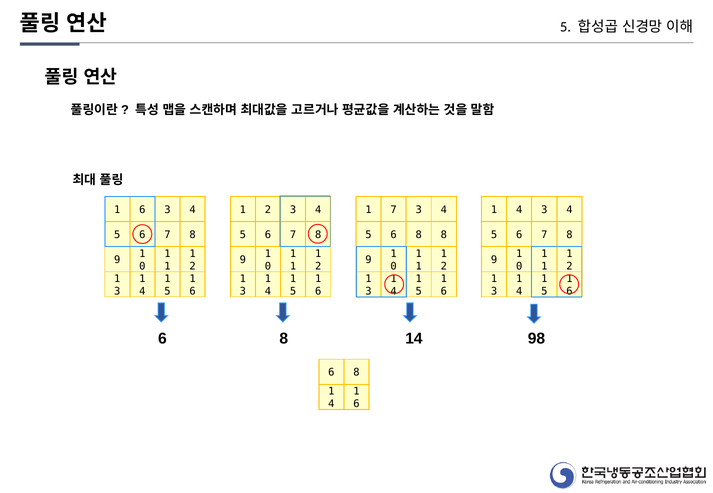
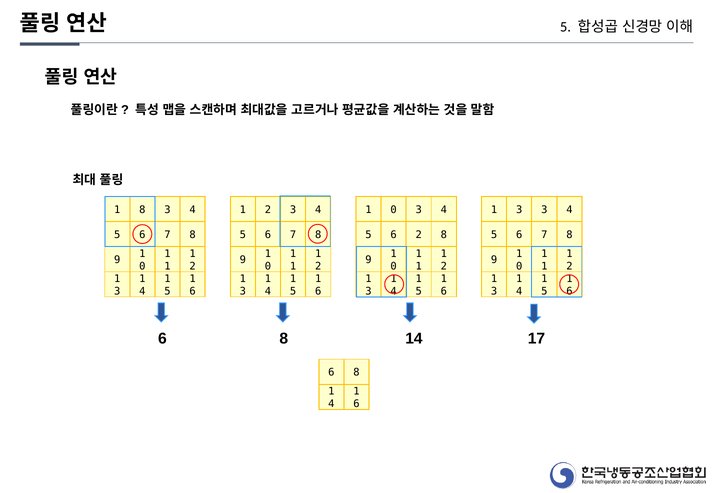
6: 6 -> 8 (142, 210)
7: 7 -> 0 (394, 210)
4: 4 -> 3 (519, 210)
5 6 8: 8 -> 2 (419, 235)
98: 98 -> 17 (536, 339)
